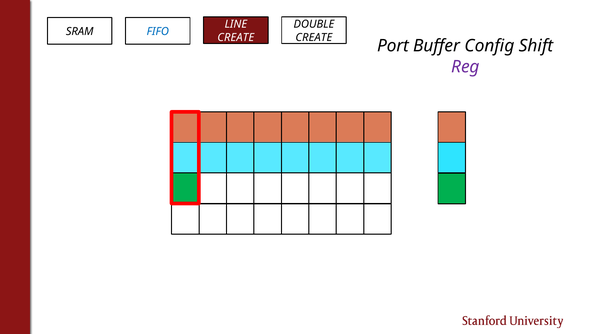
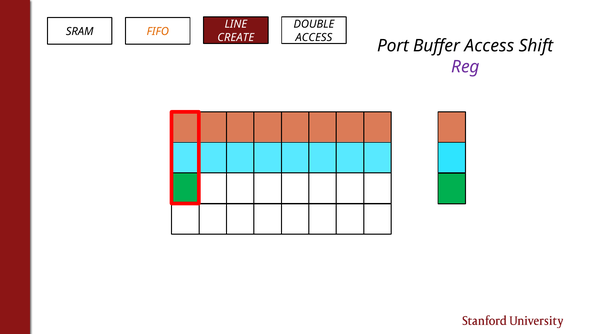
FIFO colour: blue -> orange (158, 32)
CREATE: CREATE -> ACCESS (314, 38)
Buffer Config: Config -> Access (489, 46)
